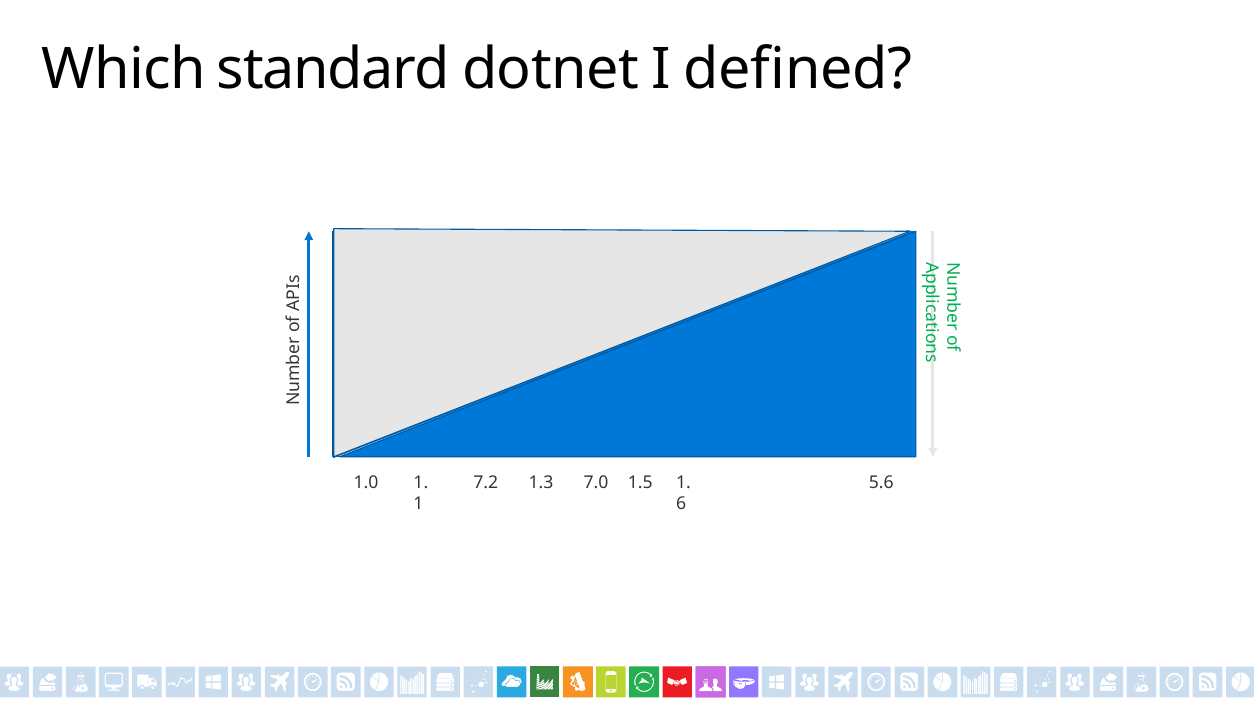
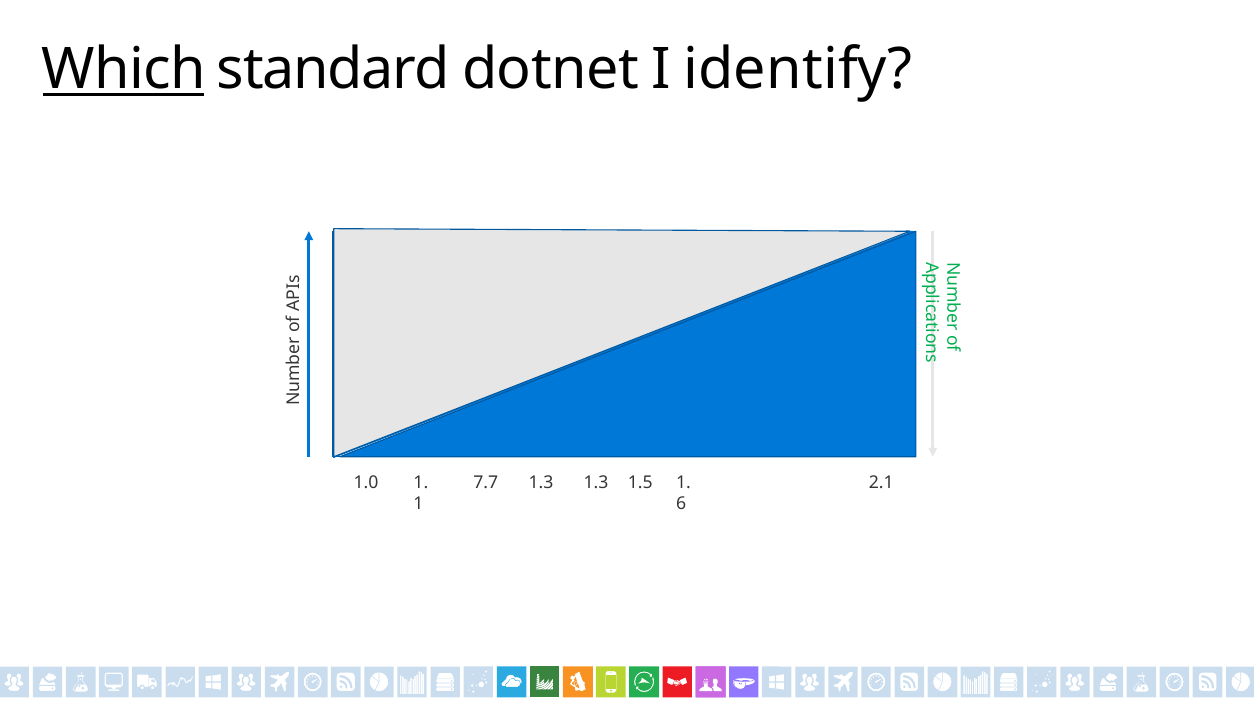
Which underline: none -> present (124, 70)
defined: defined -> identify (798, 70)
7.2: 7.2 -> 7.7 (486, 483)
1.3 7.0: 7.0 -> 1.3 (596, 483)
5.6: 5.6 -> 2.1 (881, 483)
